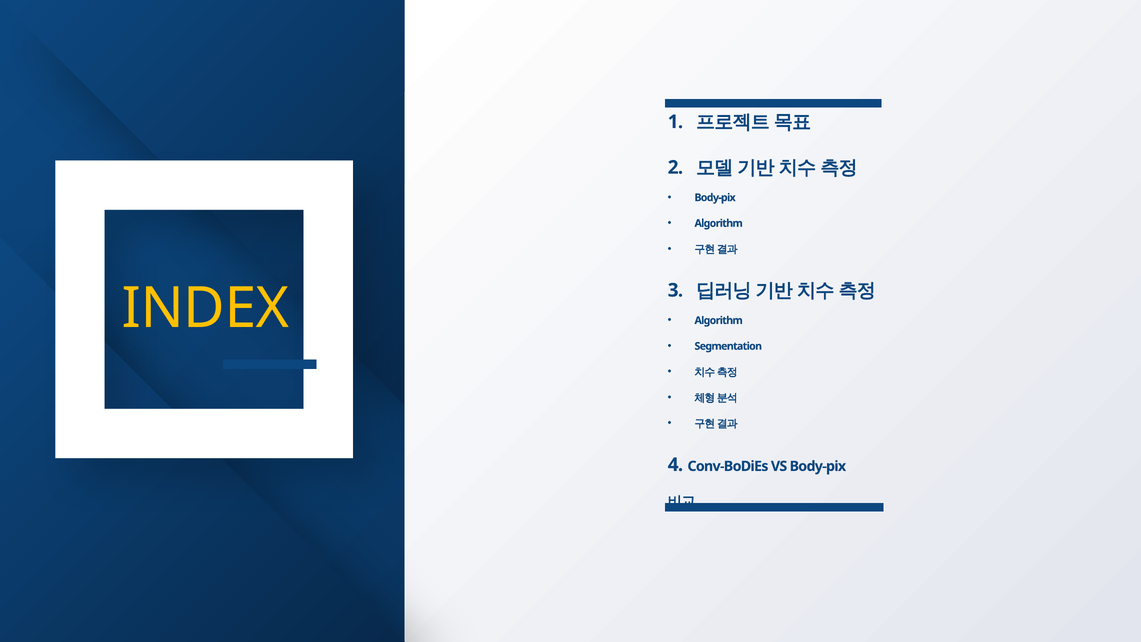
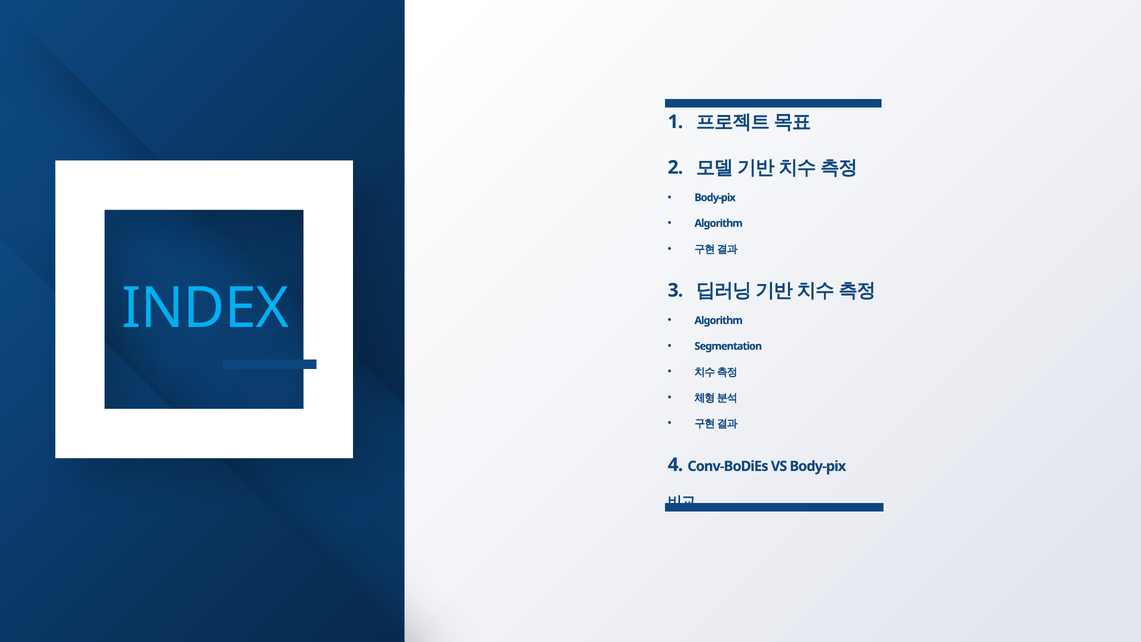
INDEX colour: yellow -> light blue (205, 308)
